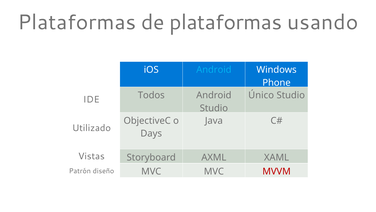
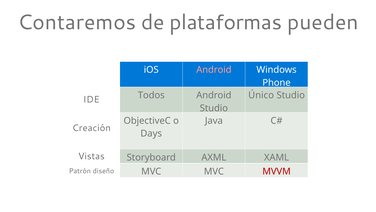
Plataformas: Plataformas -> Contaremos (77, 22)
usando: usando -> pueden (323, 22)
Android colour: light blue -> pink (214, 70)
Utilizado: Utilizado -> Creación (91, 128)
